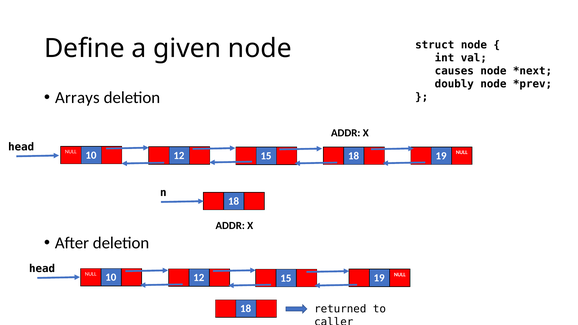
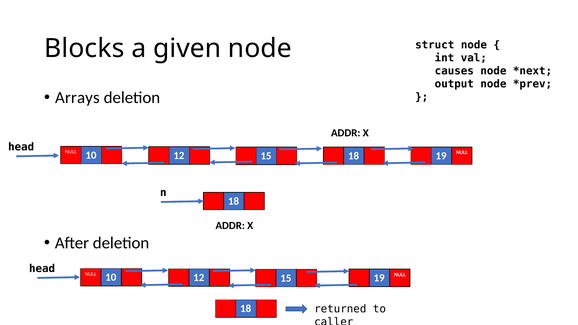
Define: Define -> Blocks (84, 49)
doubly: doubly -> output (454, 84)
